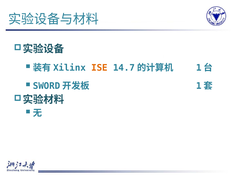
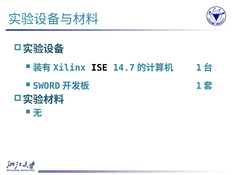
ISE colour: orange -> black (99, 68)
